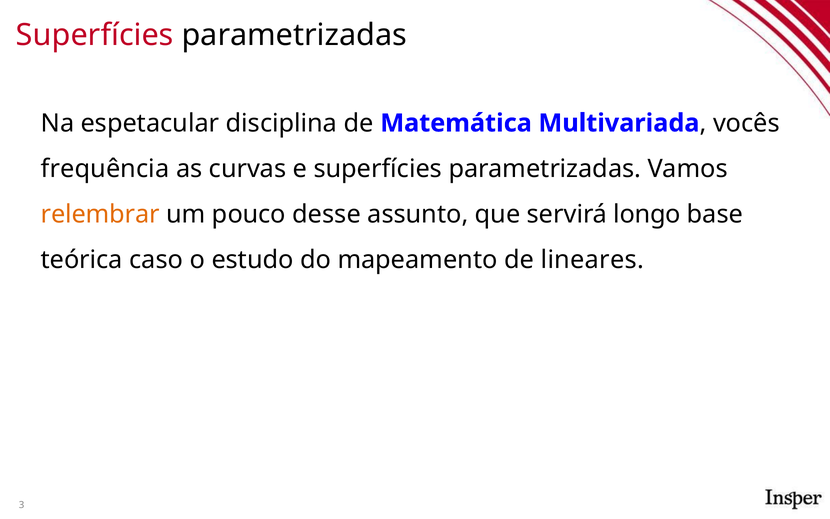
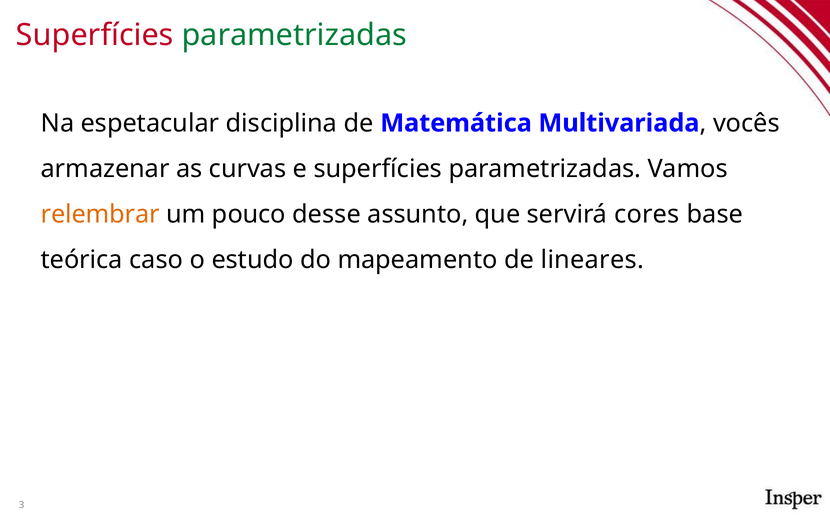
parametrizadas colour: black -> green (294, 35)
frequência: frequência -> armazenar (105, 169)
longo: longo -> cores (647, 214)
